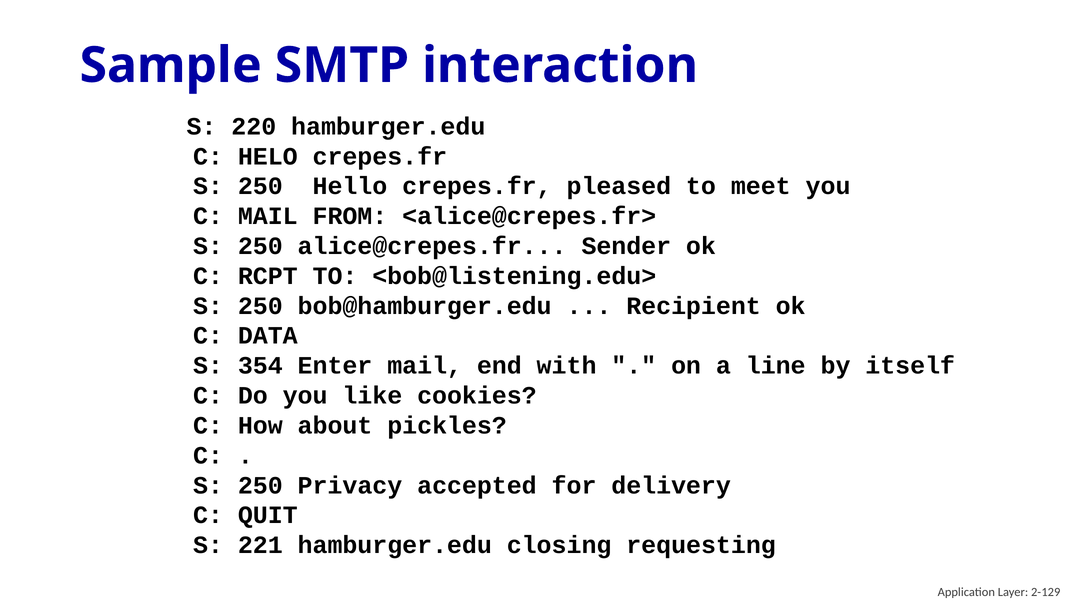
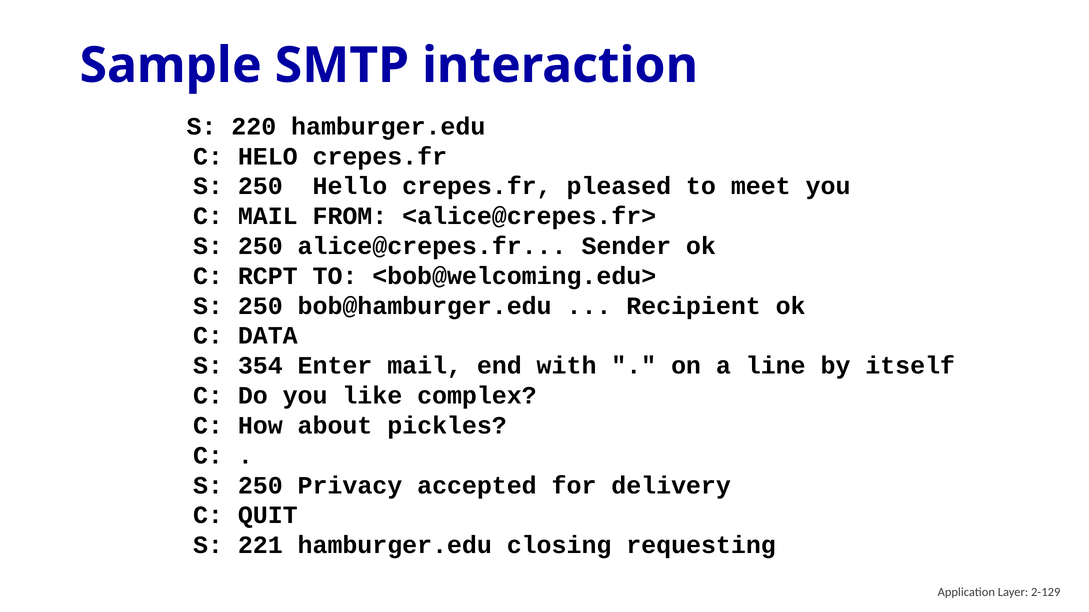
<bob@listening.edu>: <bob@listening.edu> -> <bob@welcoming.edu> (514, 276)
cookies: cookies -> complex (477, 396)
